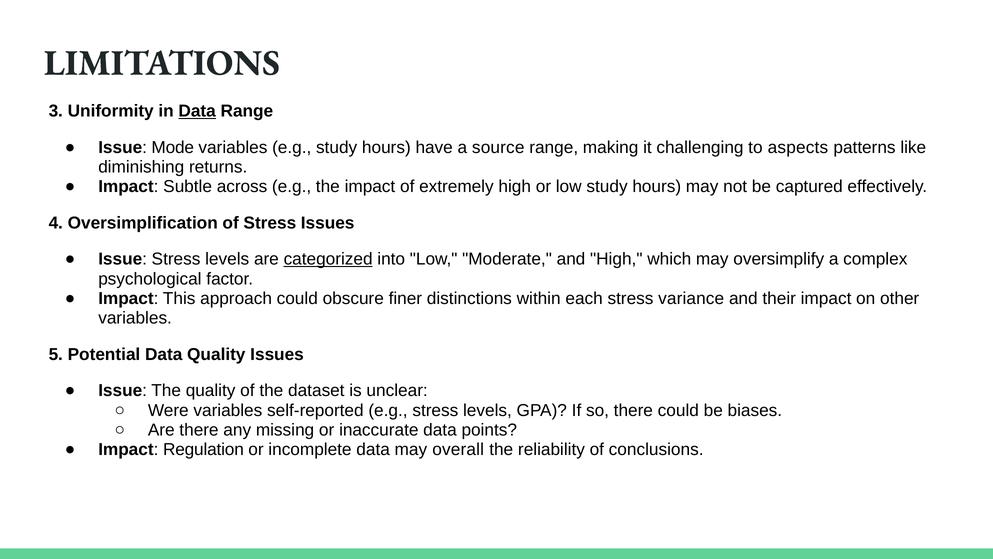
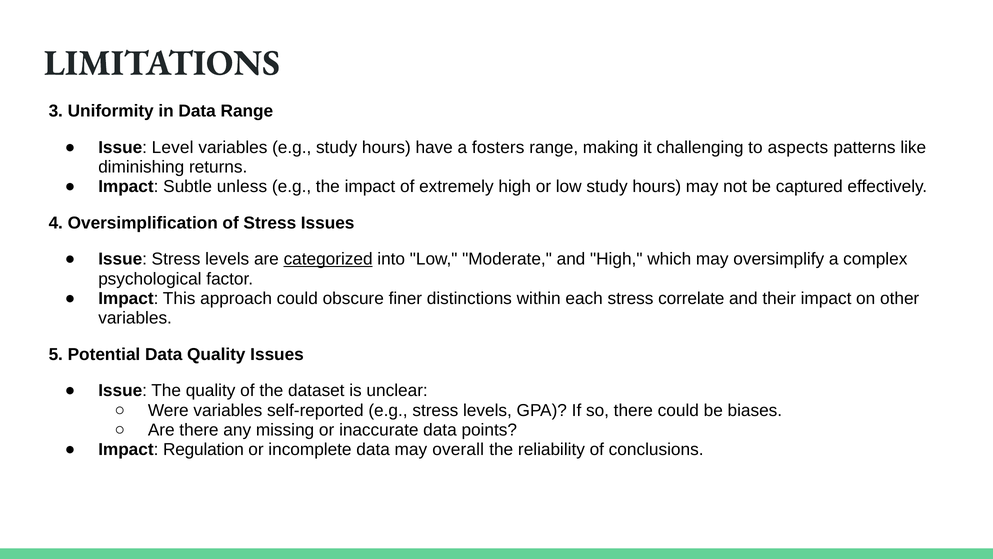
Data underline: present -> none (197, 111)
Mode: Mode -> Level (173, 147)
source: source -> fosters (498, 147)
across: across -> unless (242, 187)
variance: variance -> correlate (691, 298)
